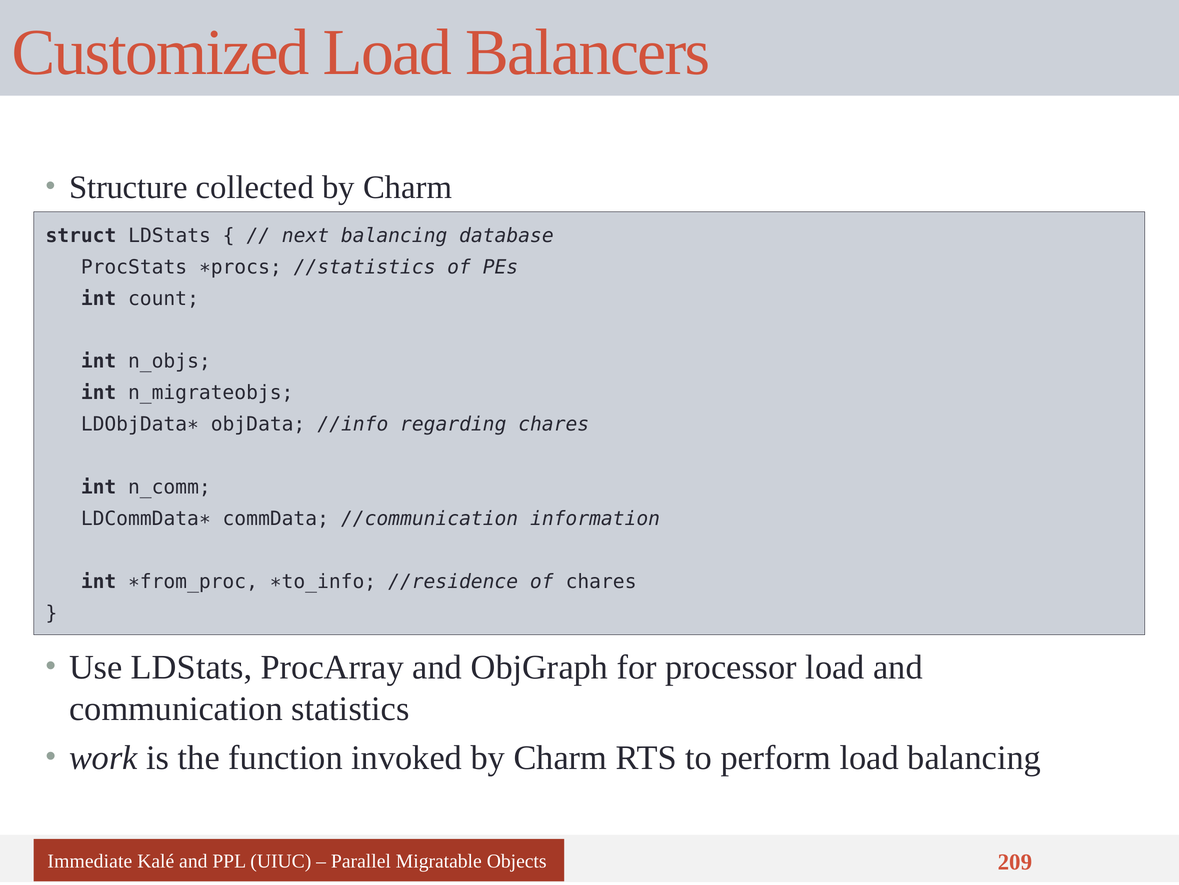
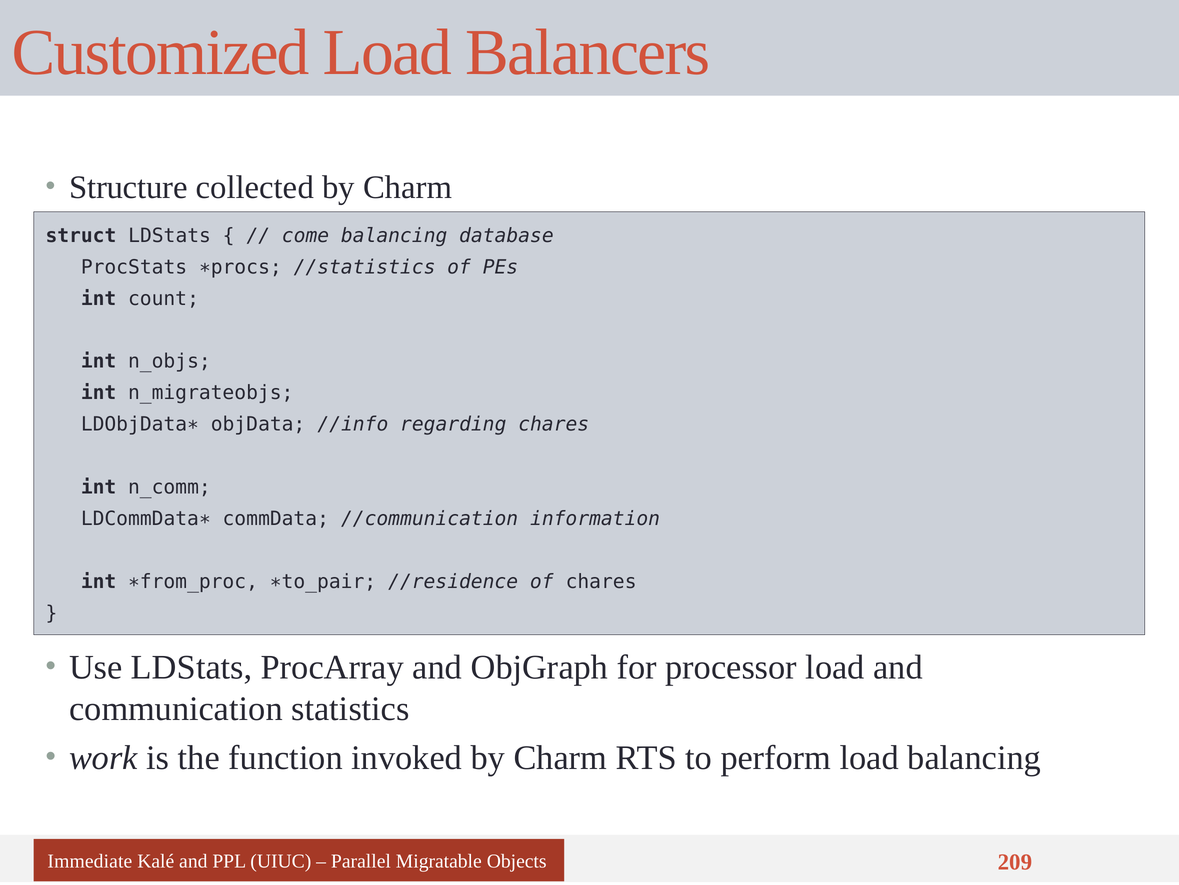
next: next -> come (306, 235)
∗to_info: ∗to_info -> ∗to_pair (323, 581)
